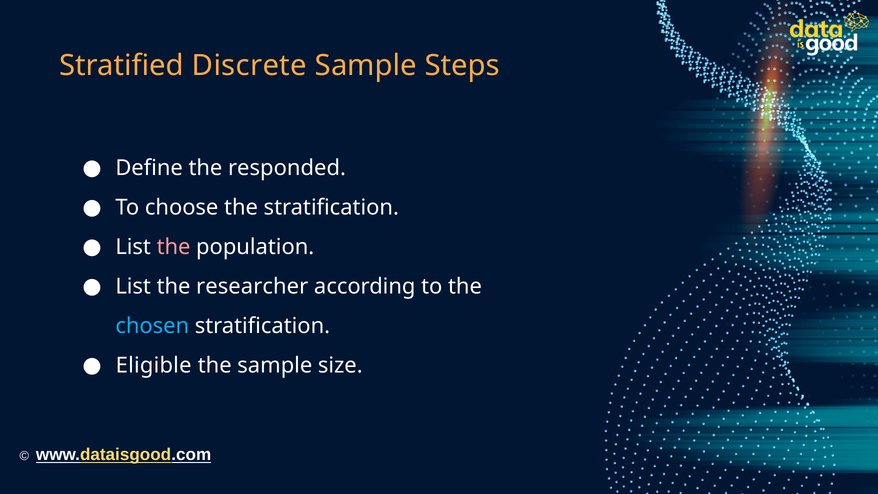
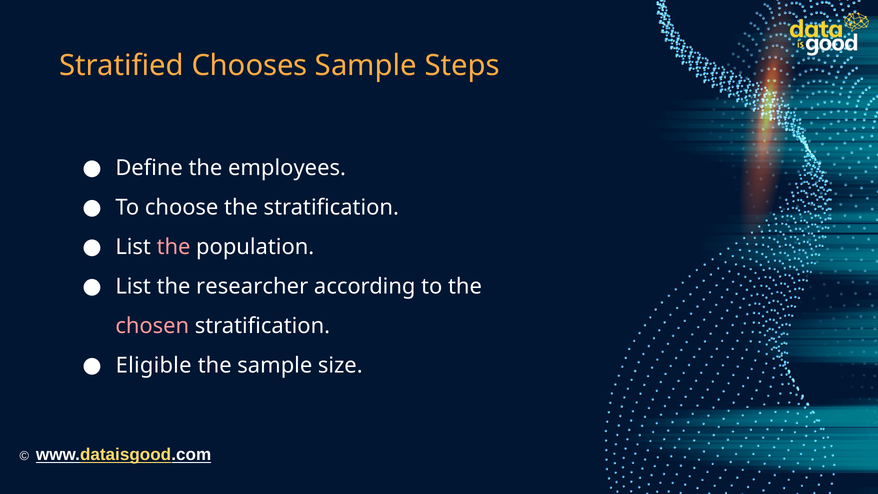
Discrete: Discrete -> Chooses (250, 65)
responded: responded -> employees (287, 168)
chosen colour: light blue -> pink (152, 326)
